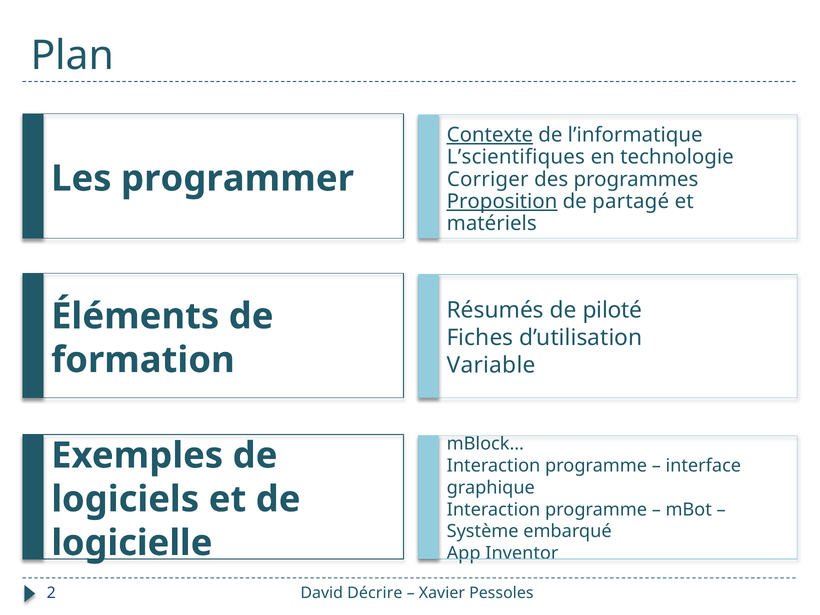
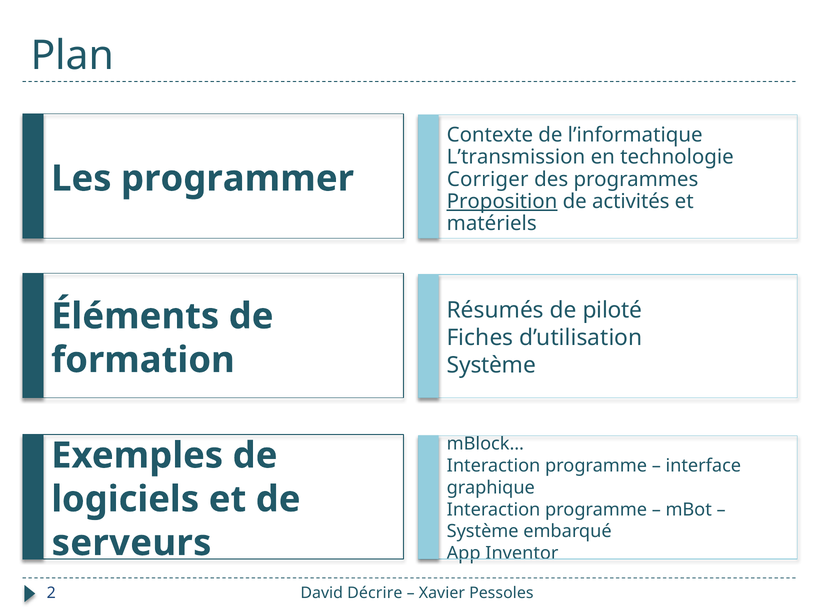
Contexte underline: present -> none (490, 135)
L’scientifiques: L’scientifiques -> L’transmission (516, 157)
partagé: partagé -> activités (631, 201)
Variable: Variable -> Système (491, 365)
logicielle: logicielle -> serveurs (132, 543)
